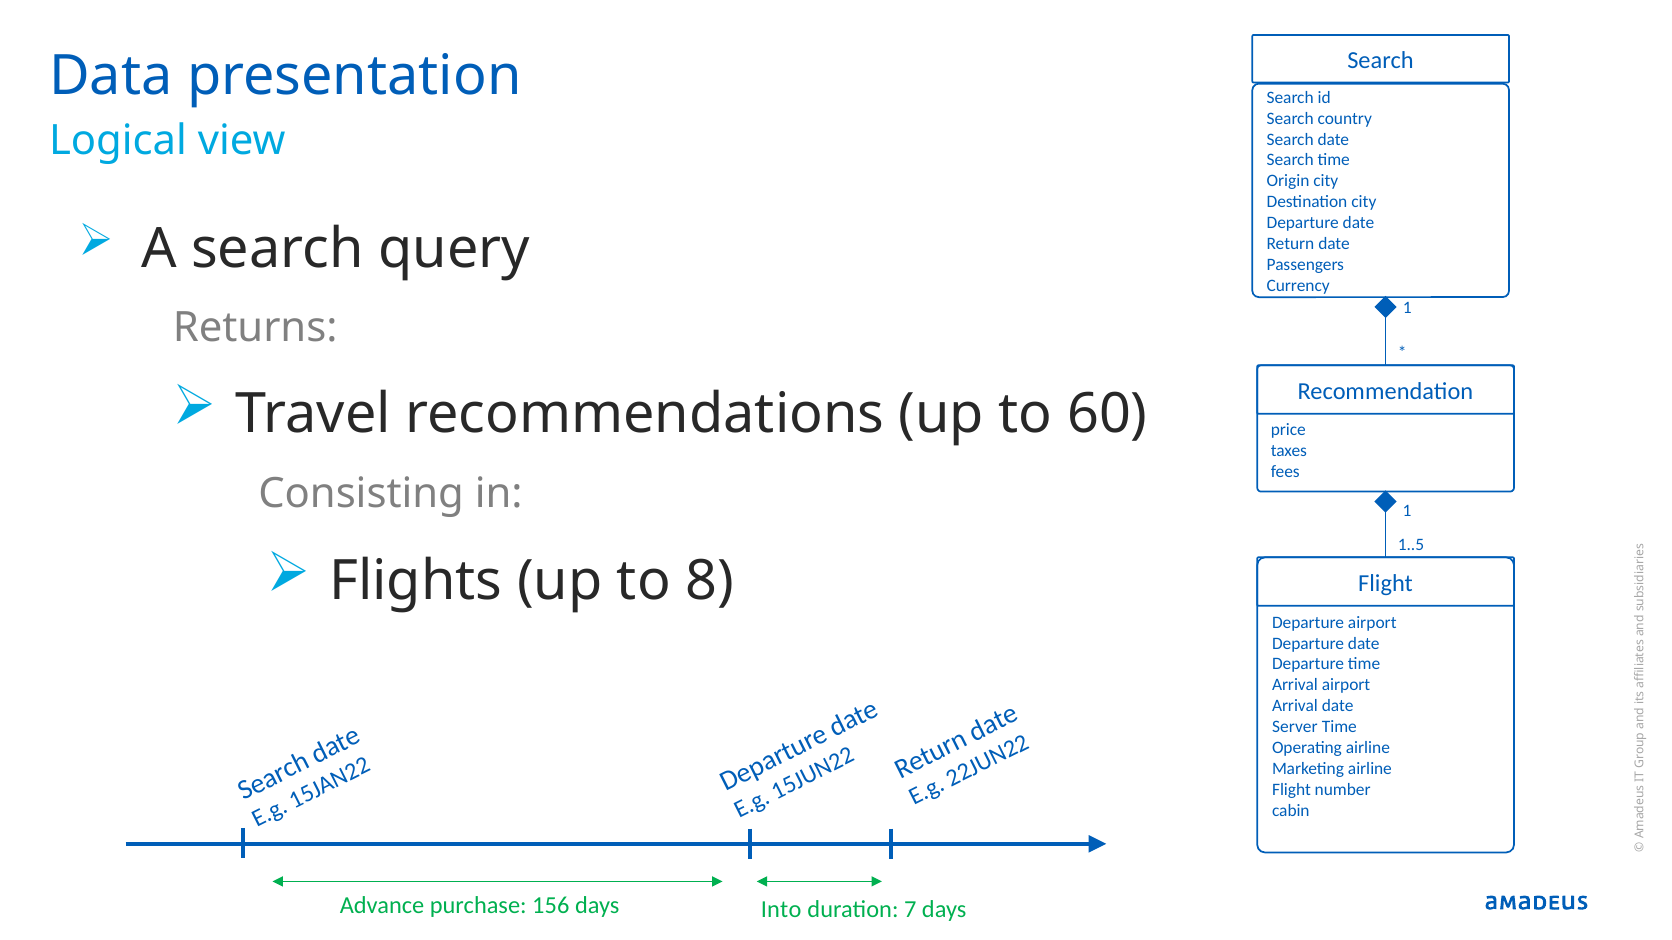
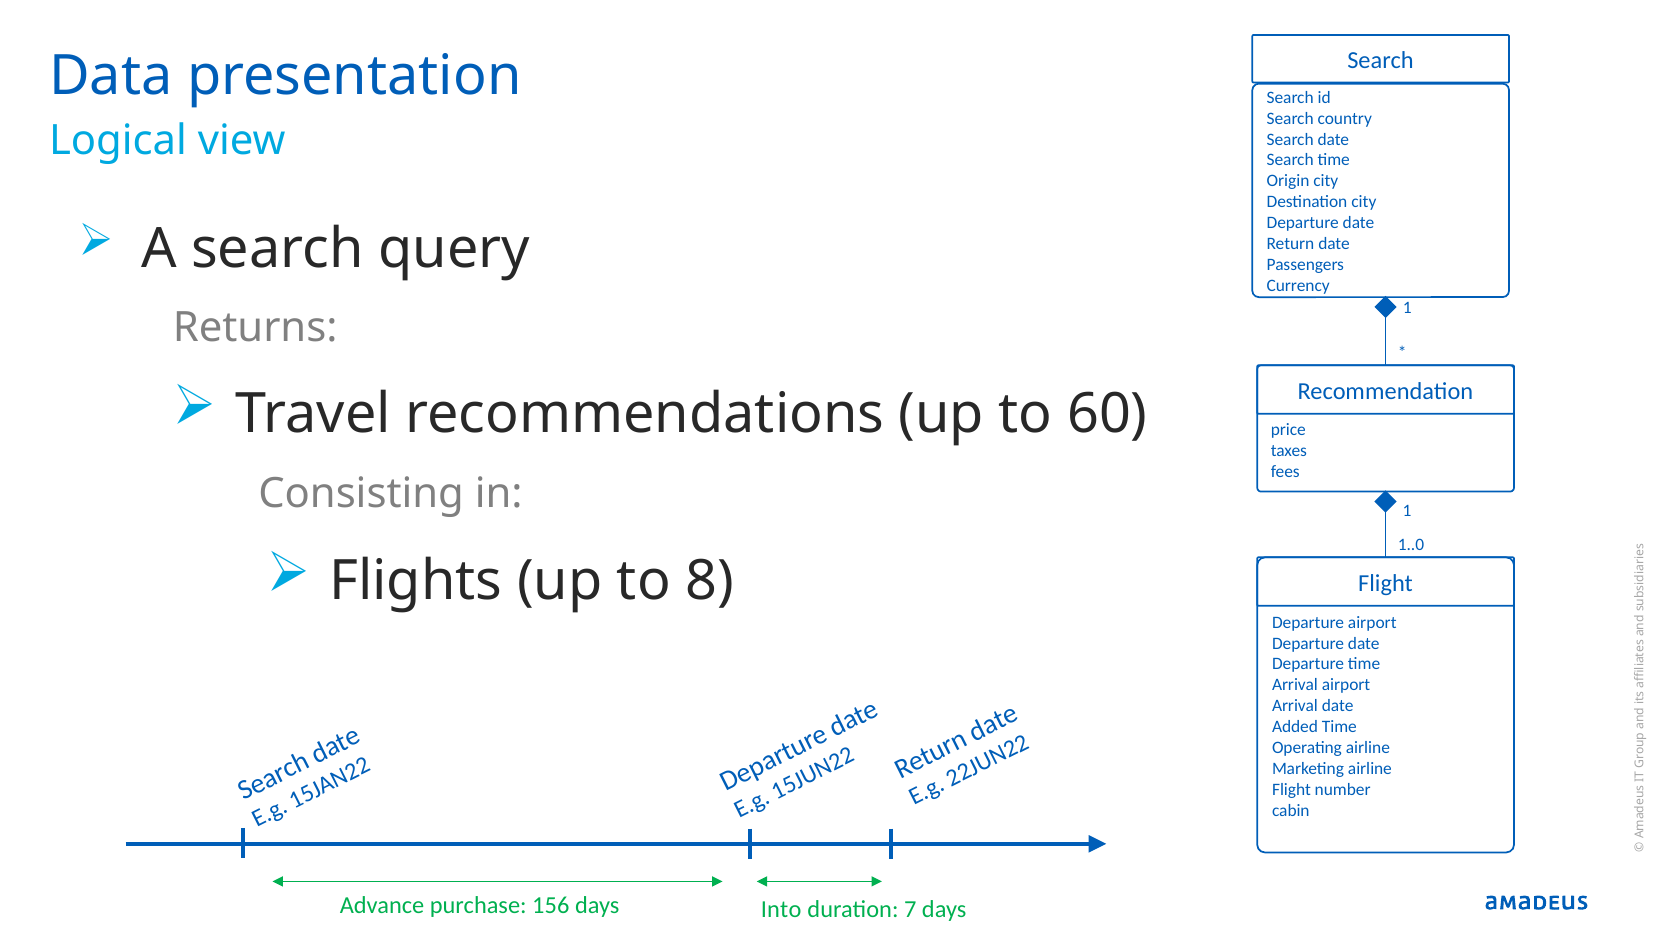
1..5: 1..5 -> 1..0 (1411, 546)
Server: Server -> Added (1295, 727)
